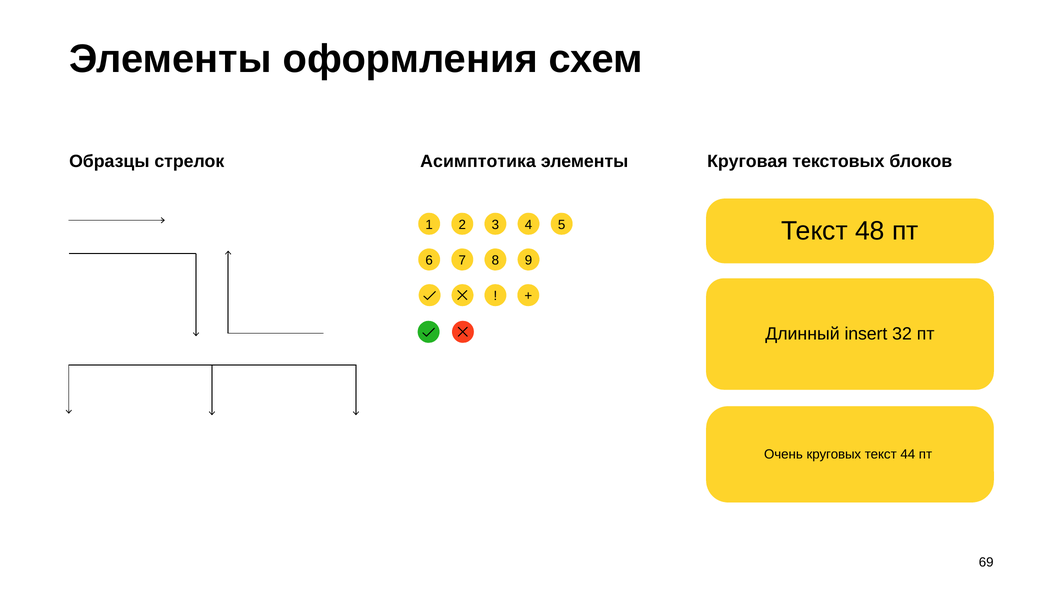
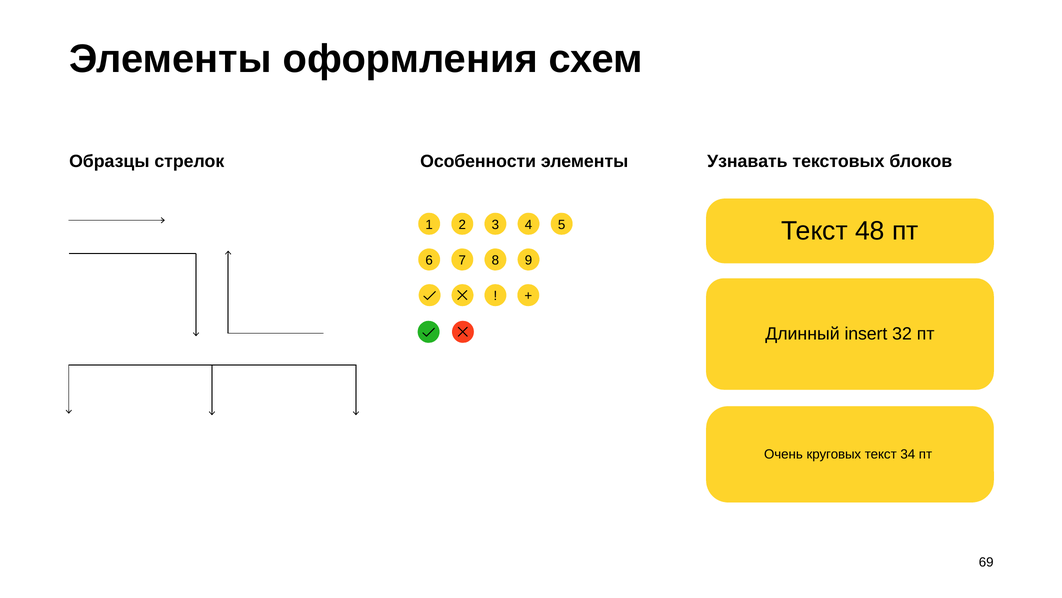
Асимптотика: Асимптотика -> Особенности (478, 161)
Круговая: Круговая -> Узнавать (747, 161)
44: 44 -> 34 (908, 454)
